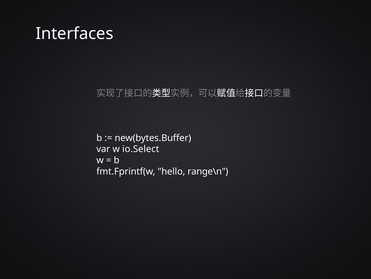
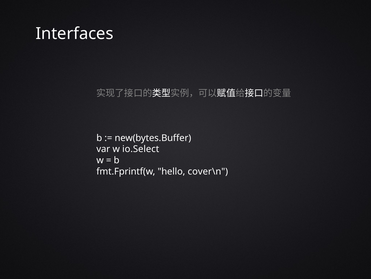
range\n: range\n -> cover\n (208, 171)
